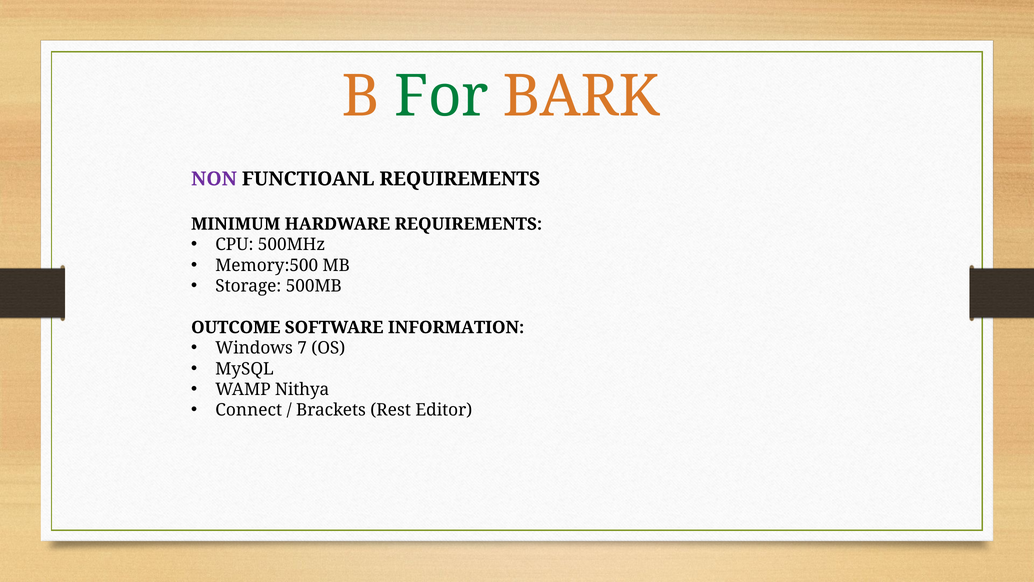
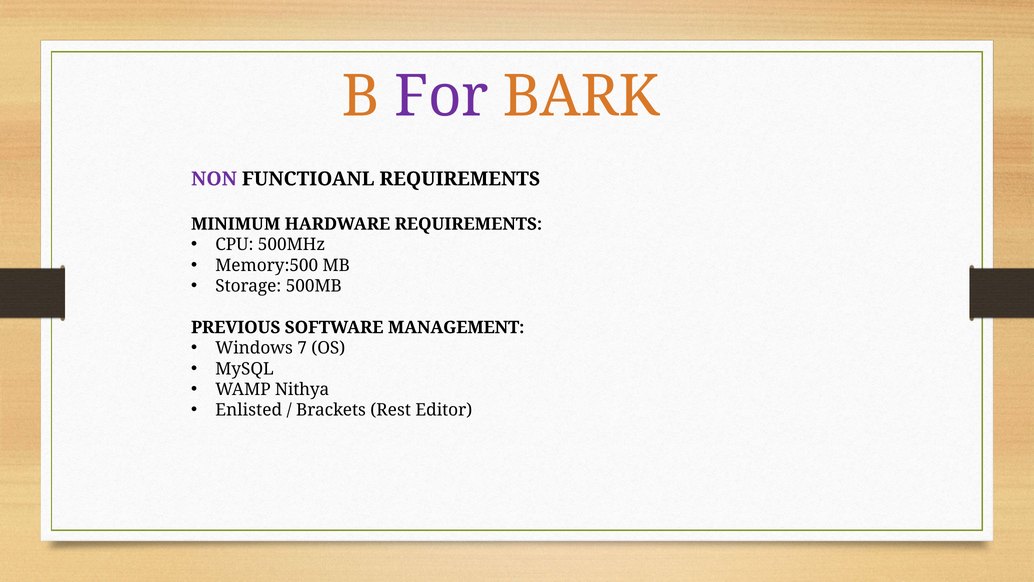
For colour: green -> purple (442, 97)
OUTCOME: OUTCOME -> PREVIOUS (236, 327)
INFORMATION: INFORMATION -> MANAGEMENT (456, 327)
Connect: Connect -> Enlisted (249, 410)
